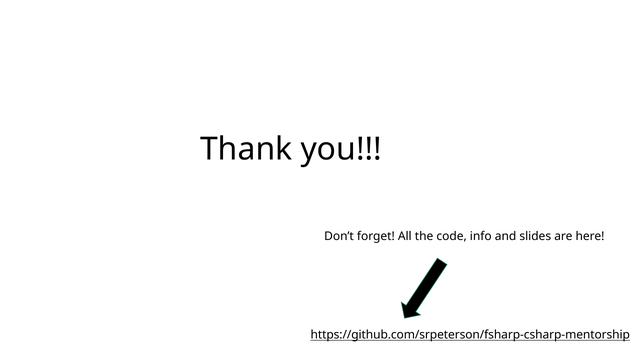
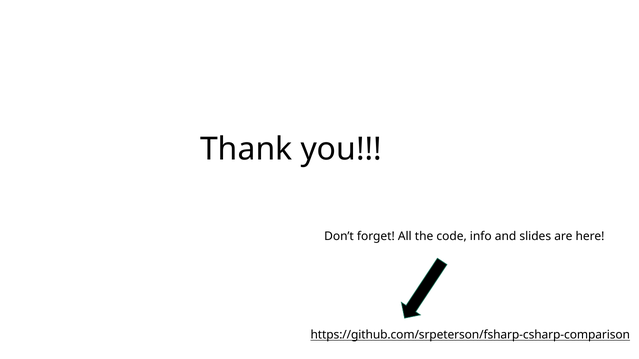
https://github.com/srpeterson/fsharp-csharp-mentorship: https://github.com/srpeterson/fsharp-csharp-mentorship -> https://github.com/srpeterson/fsharp-csharp-comparison (470, 335)
